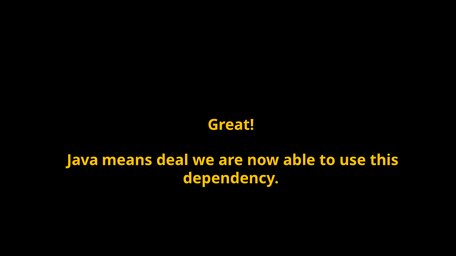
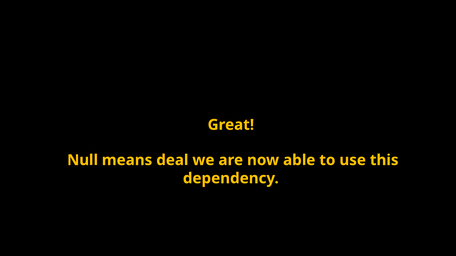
Java: Java -> Null (83, 160)
